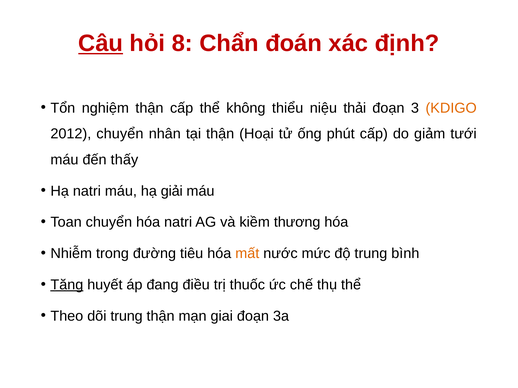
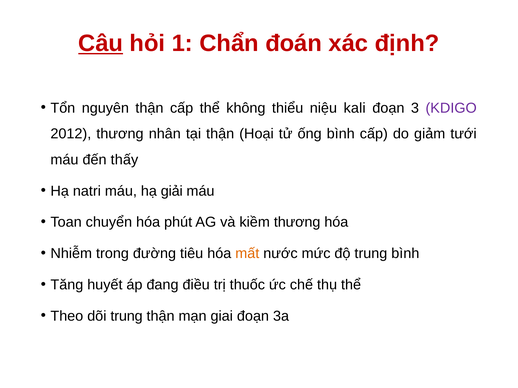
8: 8 -> 1 (182, 44)
nghiệm: nghiệm -> nguyên (105, 108)
thải: thải -> kali (355, 108)
KDIGO colour: orange -> purple (451, 108)
2012 chuyển: chuyển -> thương (120, 134)
ống phút: phút -> bình (341, 134)
hóa natri: natri -> phút (178, 222)
Tăng underline: present -> none (67, 285)
